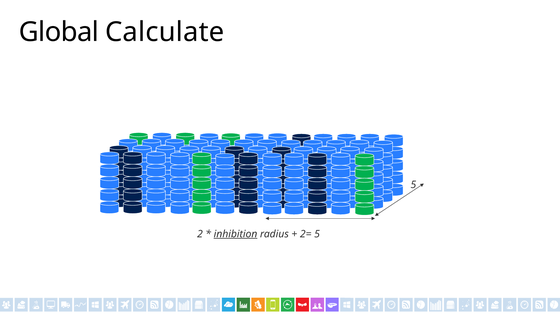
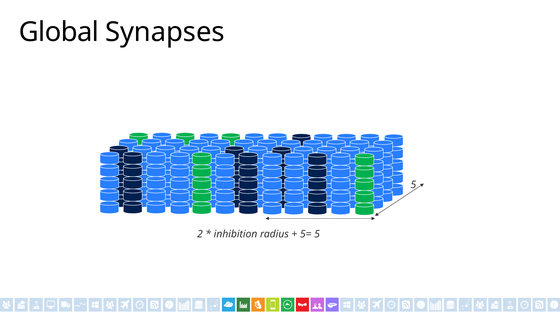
Calculate: Calculate -> Synapses (165, 32)
inhibition underline: present -> none (236, 234)
2=: 2= -> 5= (306, 234)
